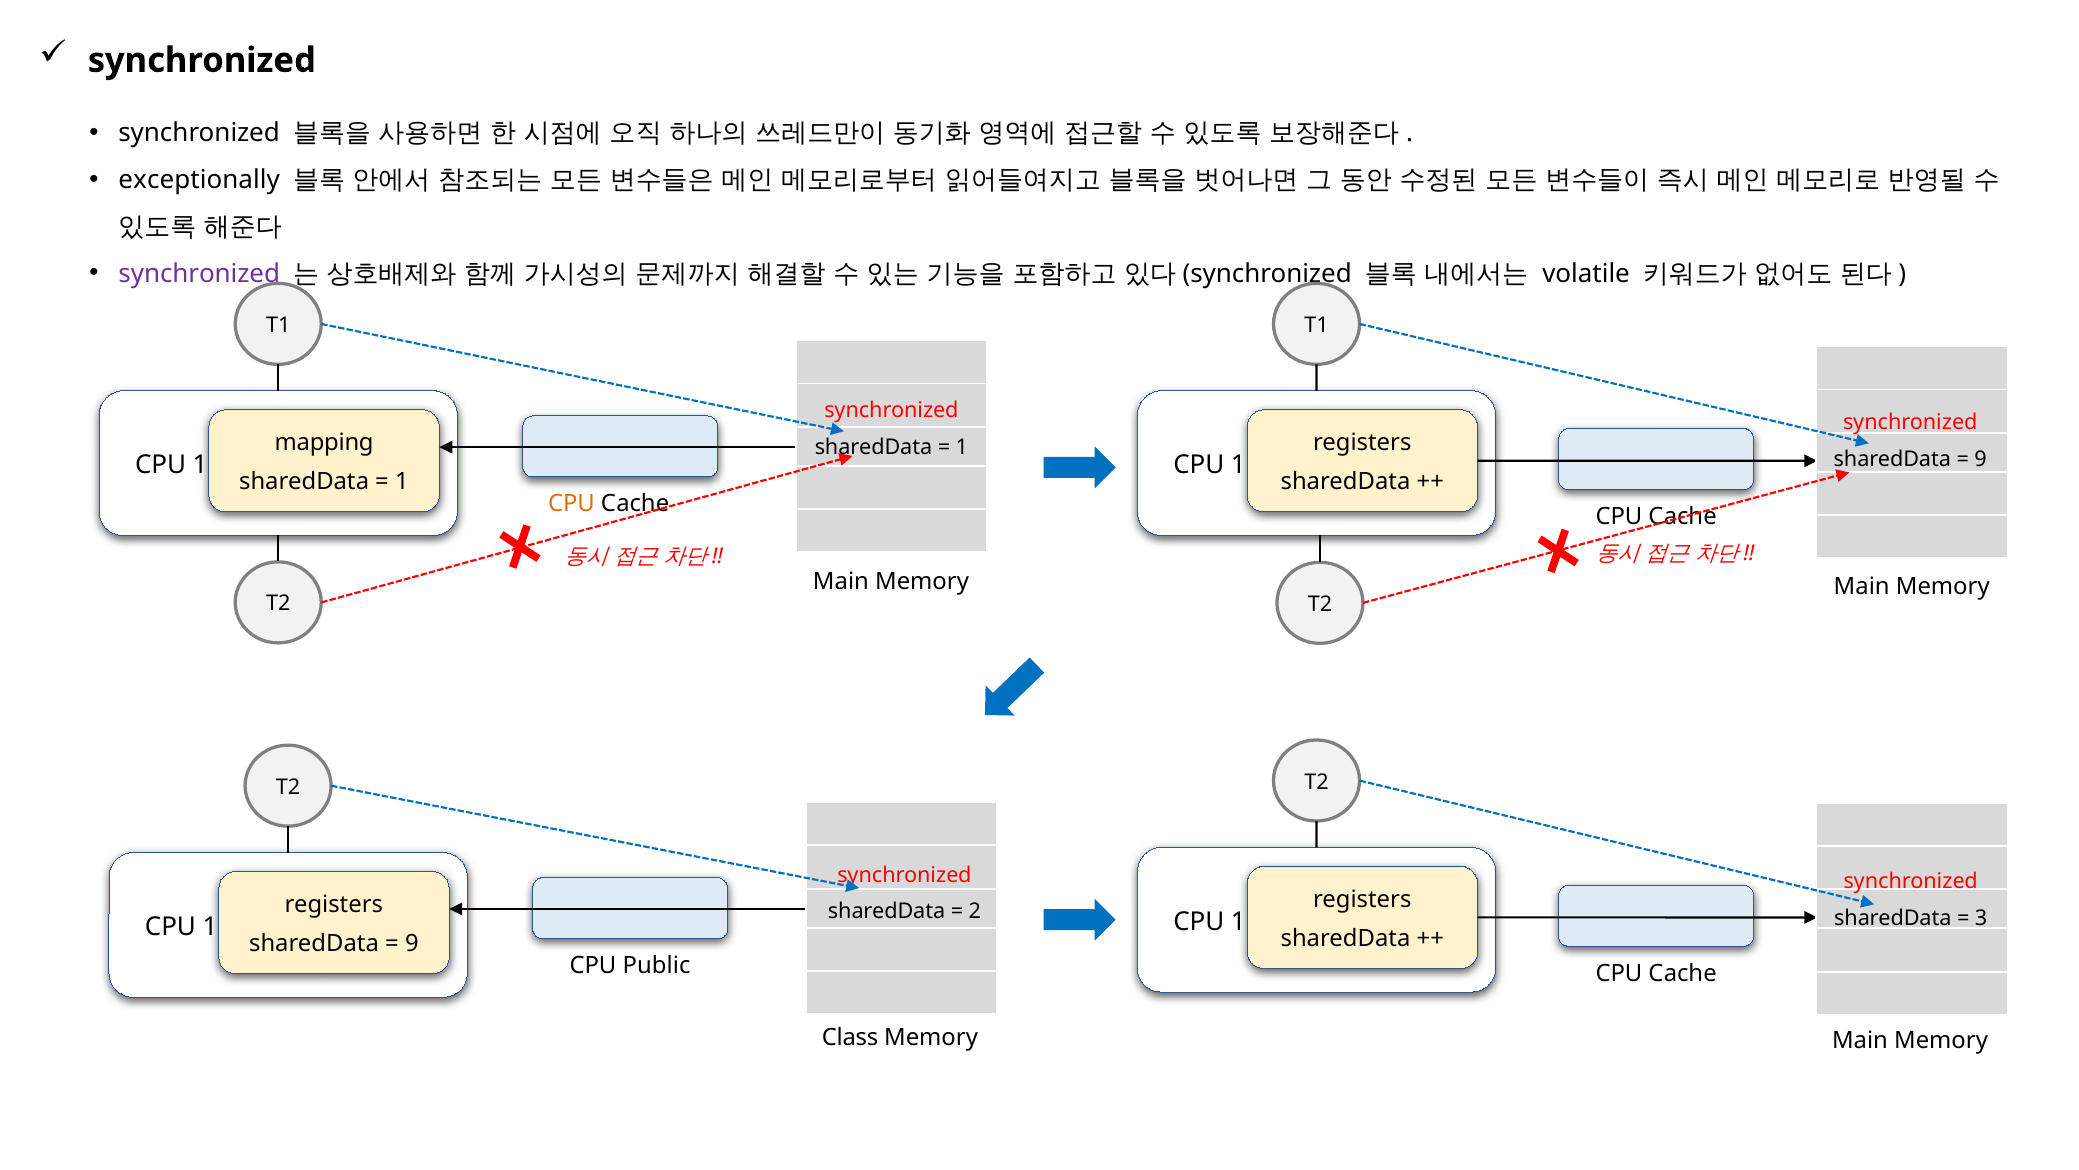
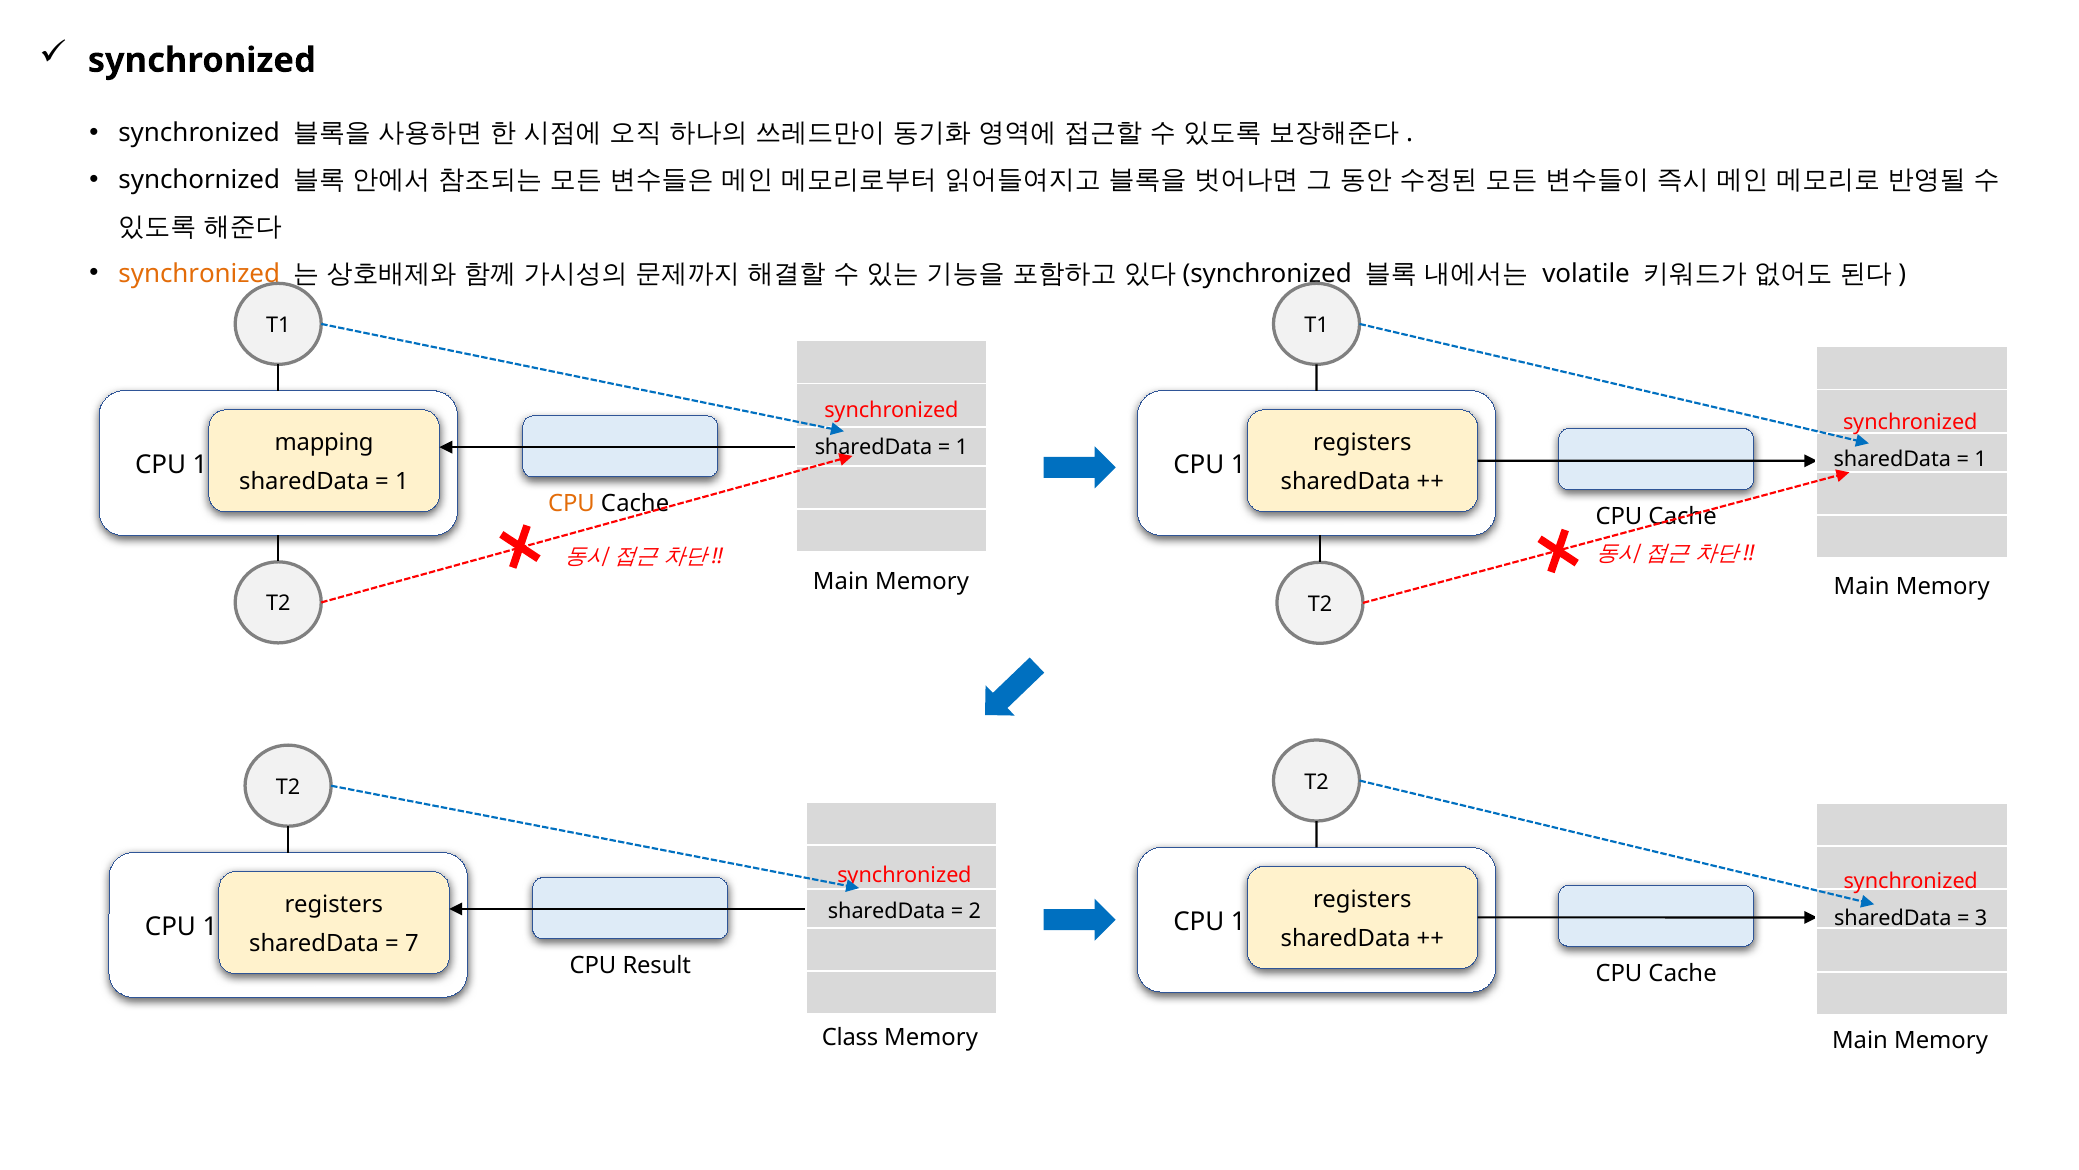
exceptionally: exceptionally -> synchornized (199, 180)
synchronized colour: purple -> orange (199, 274)
9: 9 -> 1 (1981, 459)
9: 9 -> 7 (412, 943)
Public: Public -> Result (657, 965)
